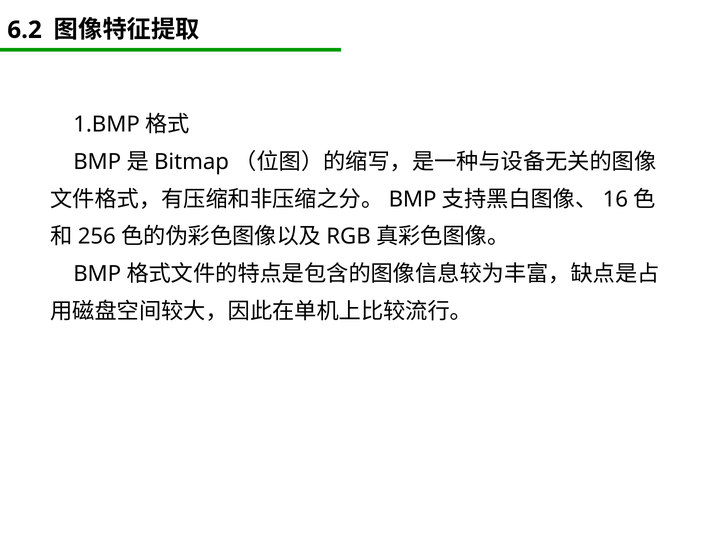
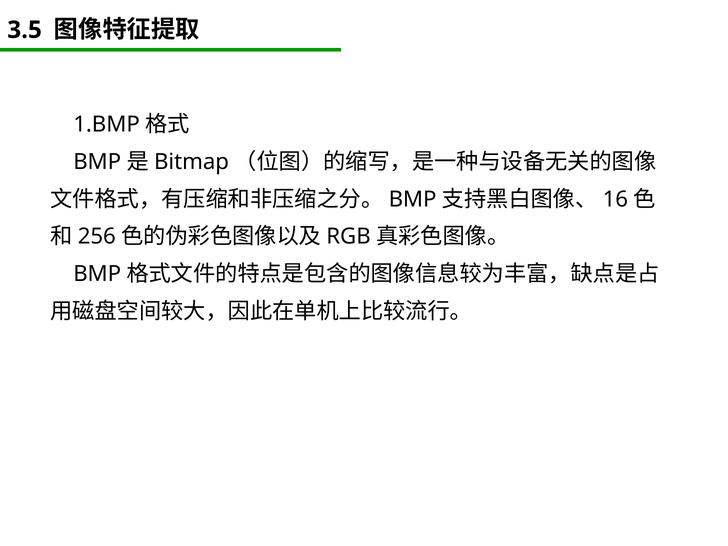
6.2: 6.2 -> 3.5 (25, 30)
